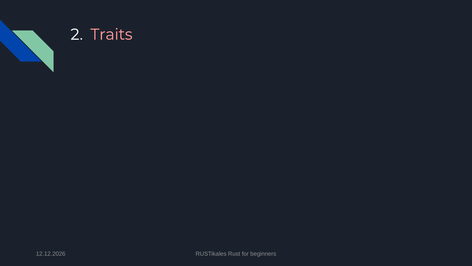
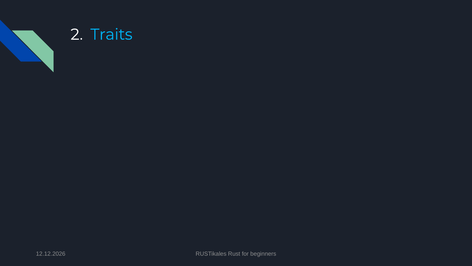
Traits colour: pink -> light blue (111, 34)
